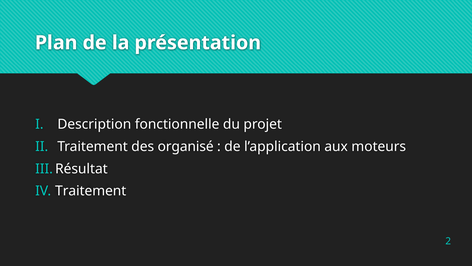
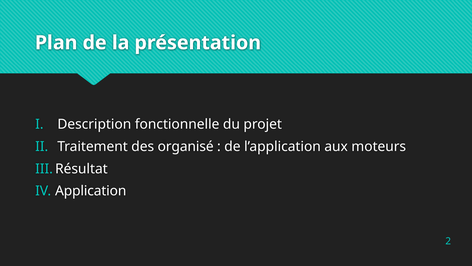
Traitement: Traitement -> Application (91, 191)
